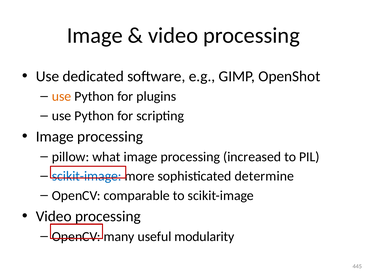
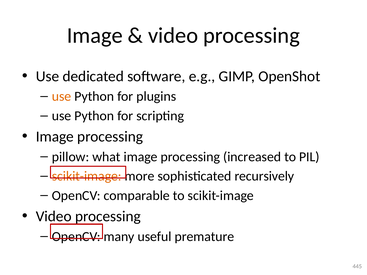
scikit-image colour: blue -> orange (87, 176)
determine: determine -> recursively (264, 176)
modularity: modularity -> premature (204, 237)
